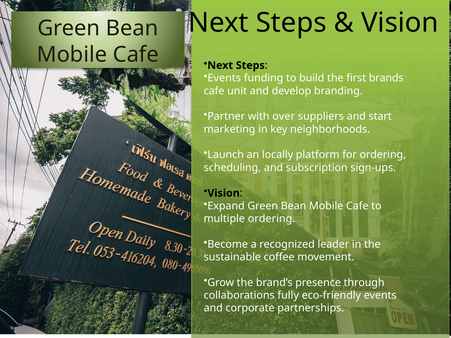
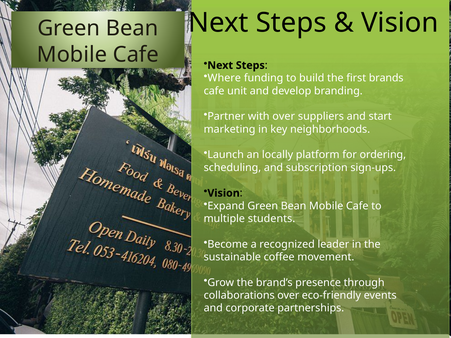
Events: Events -> Where (224, 78)
multiple ordering: ordering -> students (272, 219)
collaborations fully: fully -> over (288, 296)
